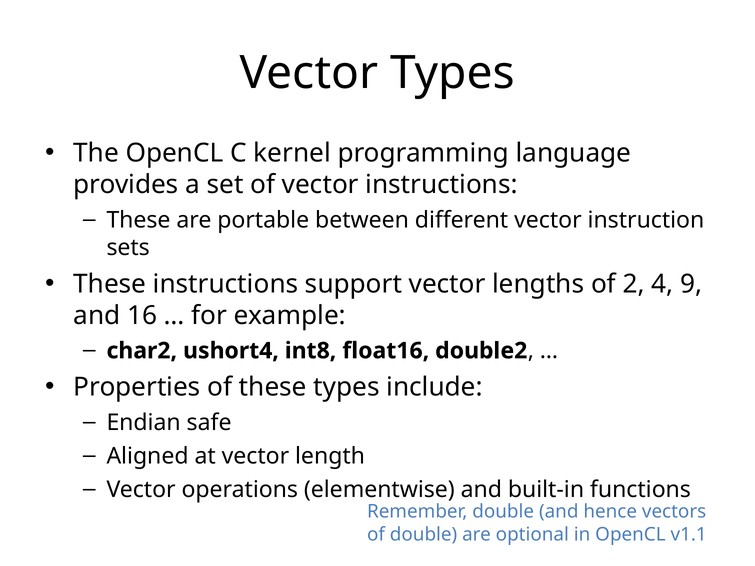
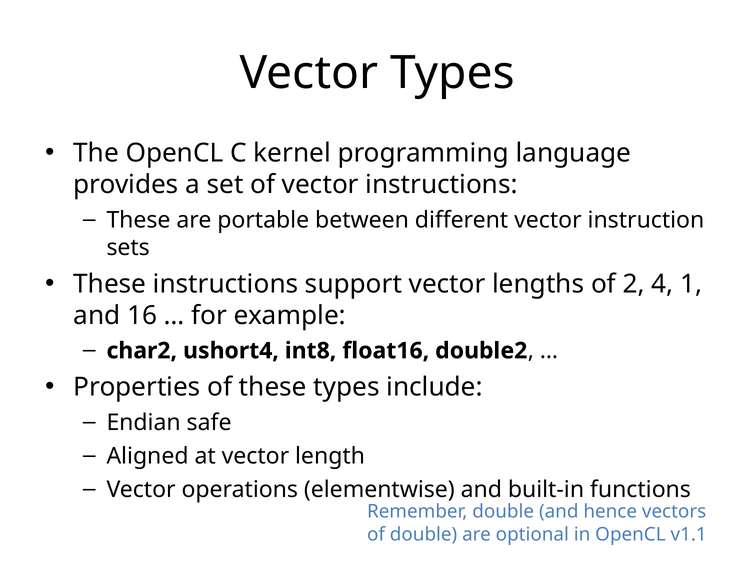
9: 9 -> 1 (691, 284)
